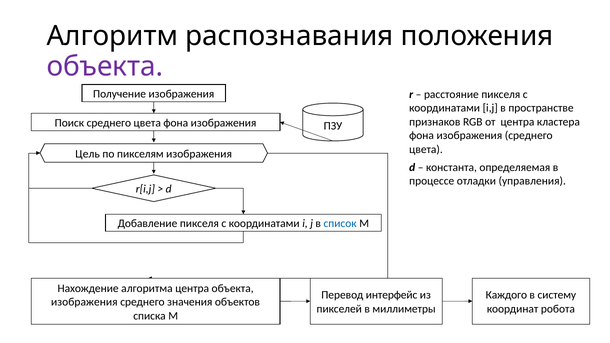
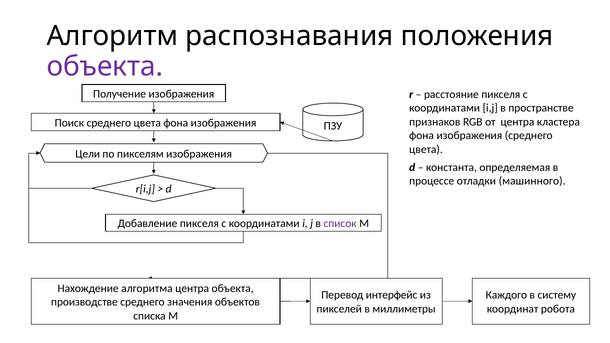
Цель: Цель -> Цели (88, 154)
управления: управления -> машинного (532, 181)
список colour: blue -> purple (340, 224)
изображения: изображения -> производстве (84, 302)
